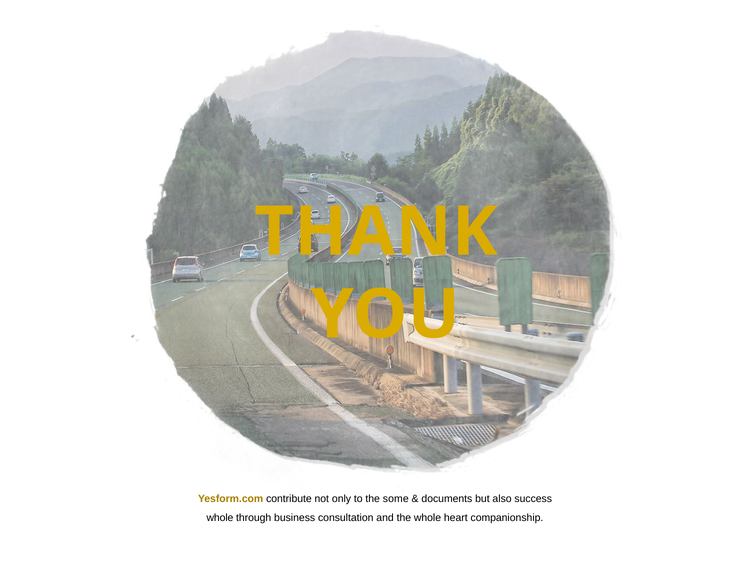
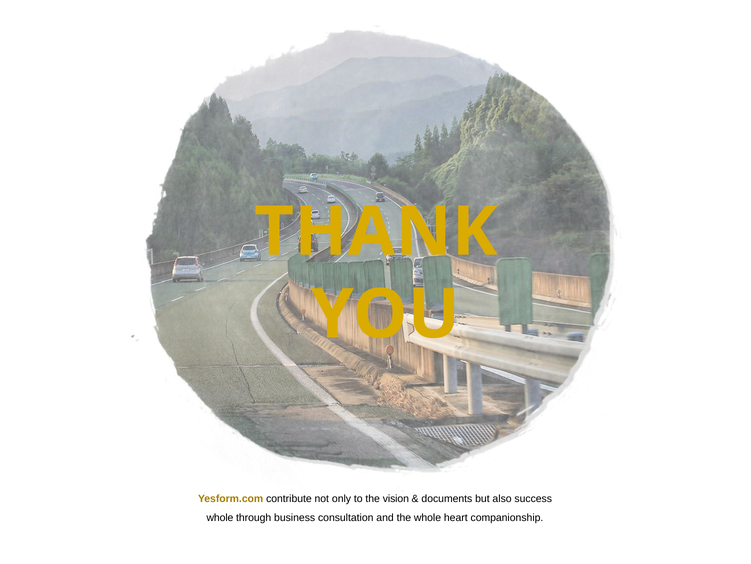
some: some -> vision (396, 498)
